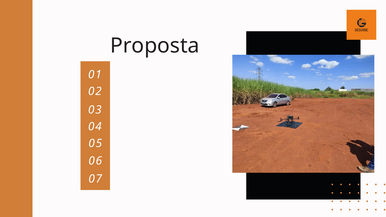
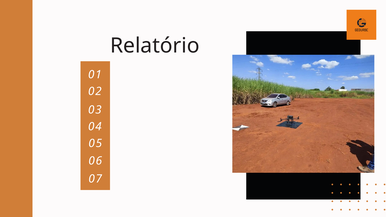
Proposta: Proposta -> Relatório (155, 46)
